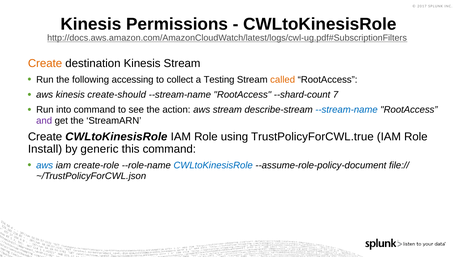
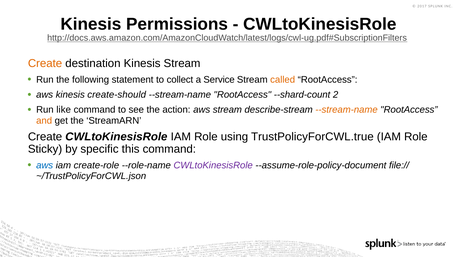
accessing: accessing -> statement (133, 80)
Testing: Testing -> Service (219, 80)
7: 7 -> 2 (336, 95)
into: into -> like (64, 110)
--stream-name colour: blue -> orange (346, 110)
and colour: purple -> orange (44, 121)
Install: Install -> Sticky (45, 149)
generic: generic -> specific (100, 149)
CWLtoKinesisRole colour: blue -> purple (213, 165)
